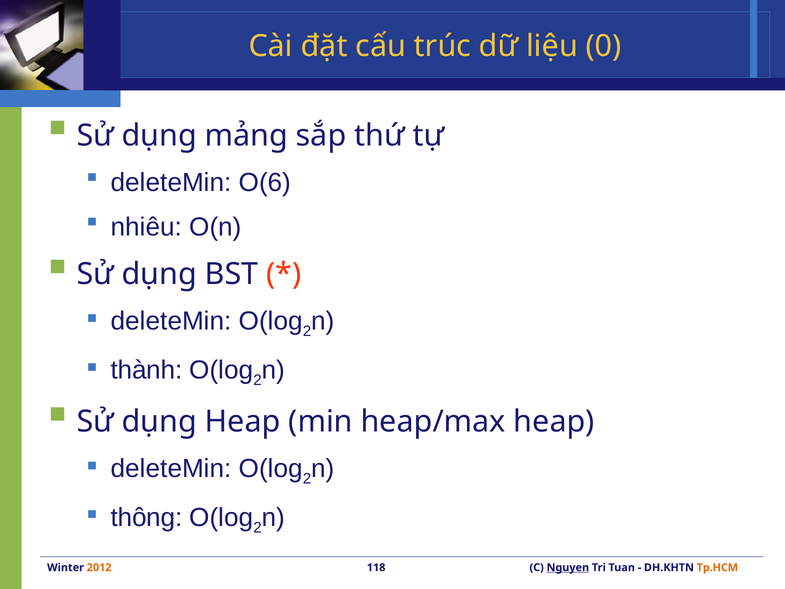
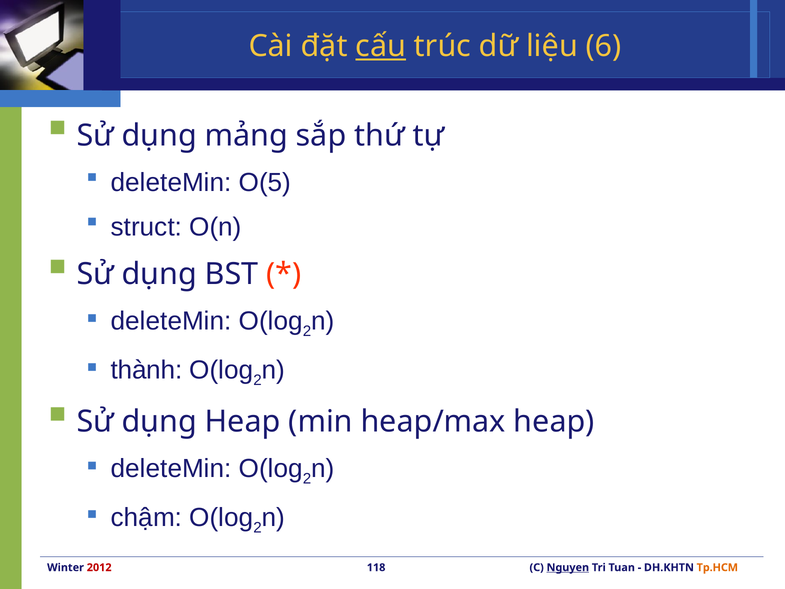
cấu underline: none -> present (381, 46)
0: 0 -> 6 (604, 46)
O(6: O(6 -> O(5 (265, 182)
nhiêu: nhiêu -> struct (146, 227)
thông: thông -> chậm (146, 517)
2012 colour: orange -> red (99, 567)
